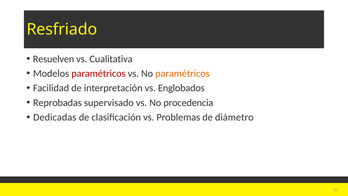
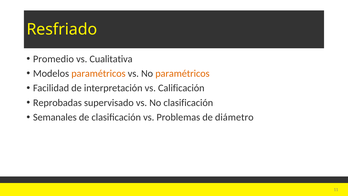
Resuelven: Resuelven -> Promedio (53, 59)
paramétricos colour: red -> orange (98, 73)
Englobados: Englobados -> Calificación (181, 88)
No procedencia: procedencia -> clasificación (188, 103)
Dedicadas: Dedicadas -> Semanales (55, 117)
